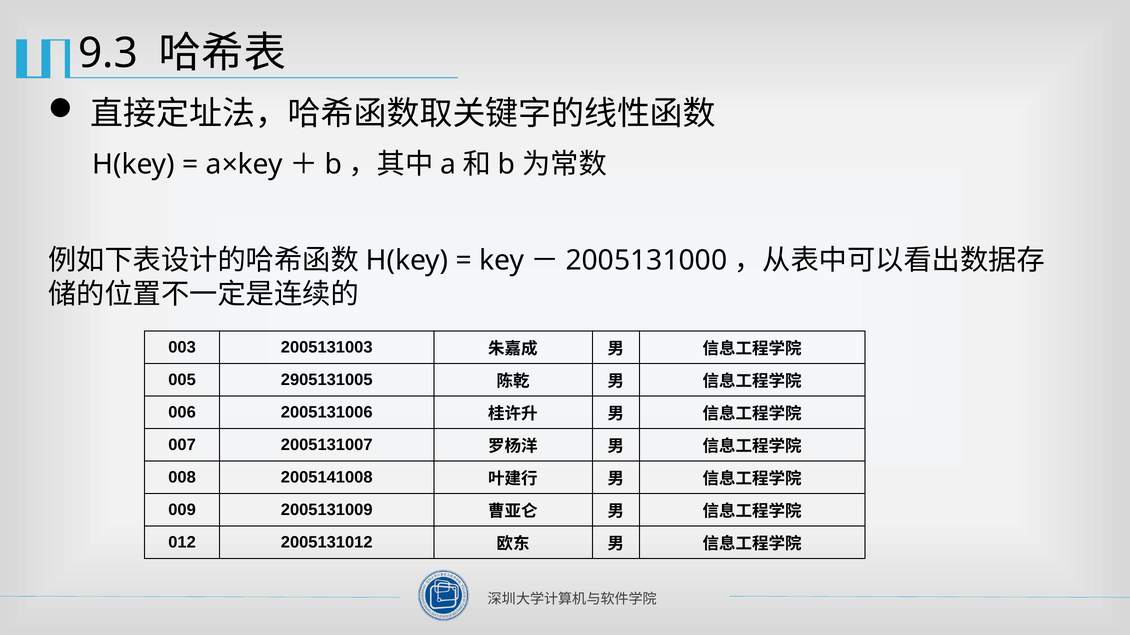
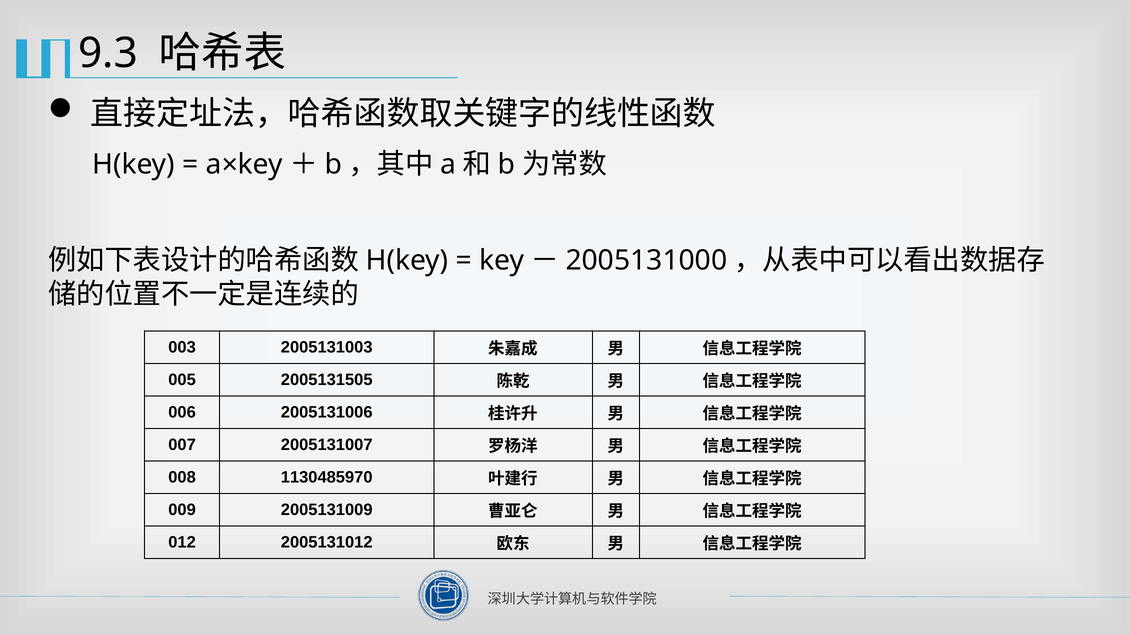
2905131005: 2905131005 -> 2005131505 (327, 380)
2005141008: 2005141008 -> 1130485970 (327, 478)
